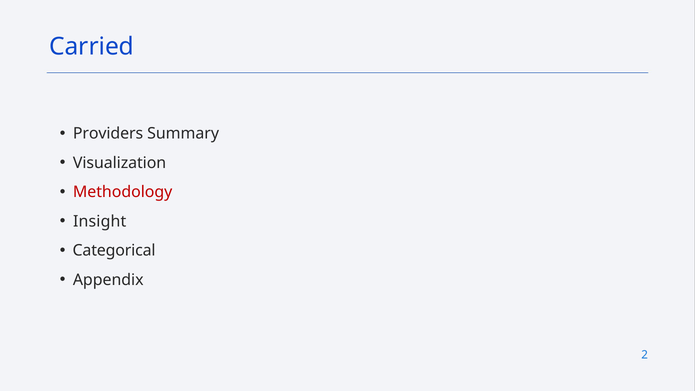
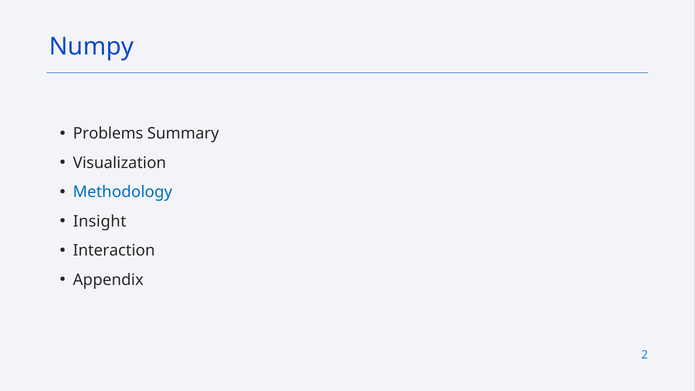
Carried: Carried -> Numpy (92, 46)
Providers: Providers -> Problems (108, 134)
Methodology colour: red -> blue (123, 192)
Categorical: Categorical -> Interaction (114, 251)
